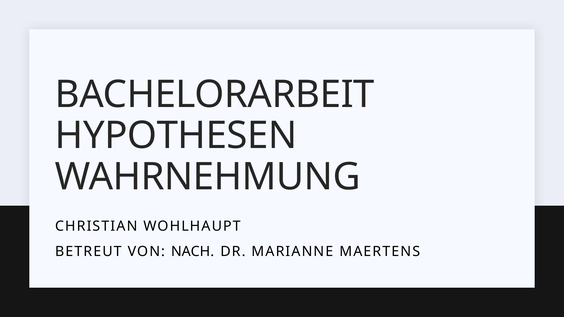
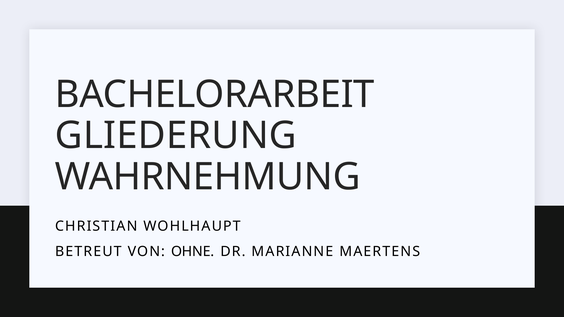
HYPOTHESEN: HYPOTHESEN -> GLIEDERUNG (176, 136)
NACH: NACH -> OHNE (193, 252)
